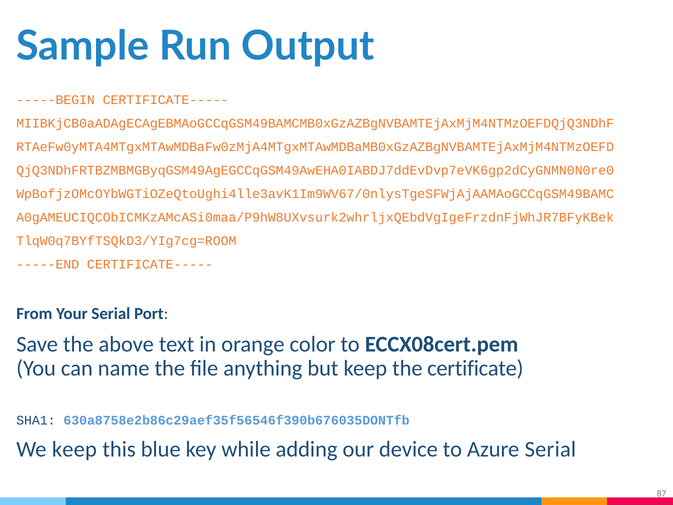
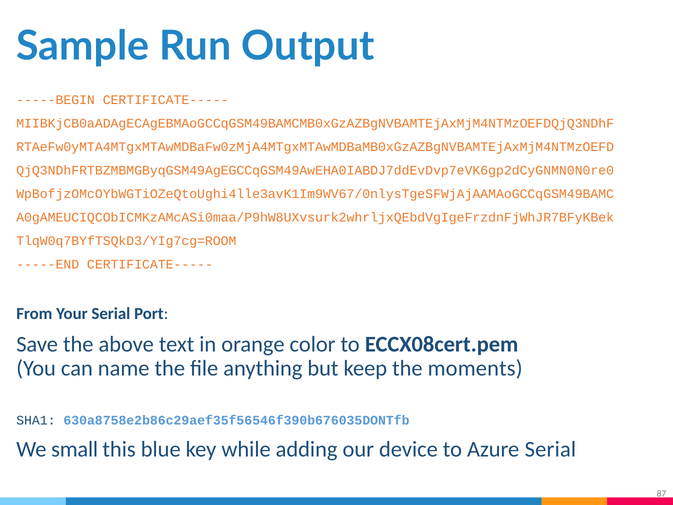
certificate: certificate -> moments (475, 368)
We keep: keep -> small (75, 449)
